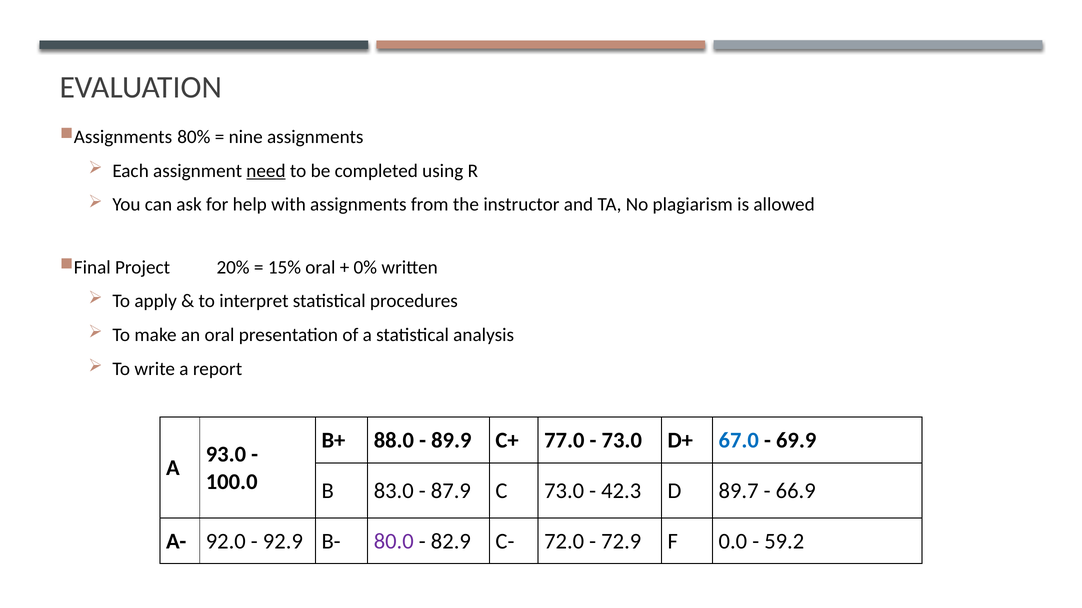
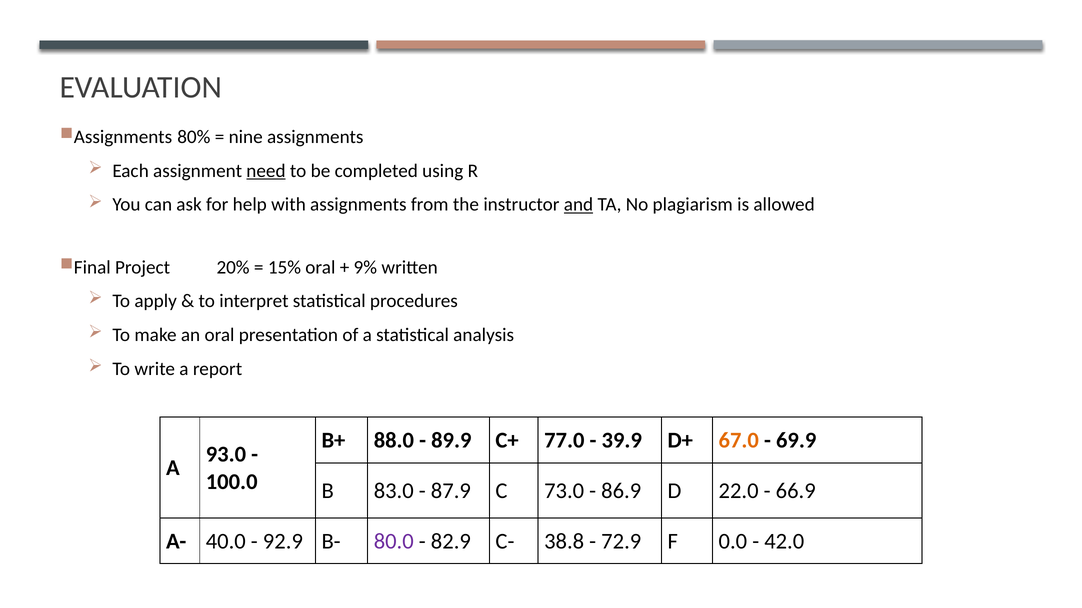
and underline: none -> present (578, 205)
0%: 0% -> 9% (365, 268)
73.0: 73.0 -> 39.9 (622, 441)
67.0 colour: blue -> orange (739, 441)
42.3: 42.3 -> 86.9 (621, 491)
89.7: 89.7 -> 22.0 (739, 491)
92.0: 92.0 -> 40.0 (226, 542)
72.0: 72.0 -> 38.8 (564, 542)
59.2: 59.2 -> 42.0 (784, 542)
